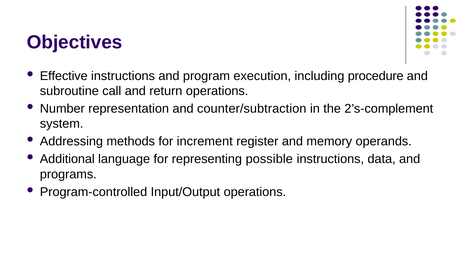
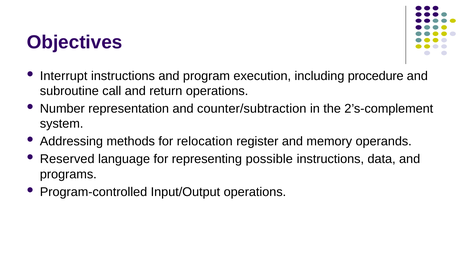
Effective: Effective -> Interrupt (64, 76)
increment: increment -> relocation (205, 141)
Additional: Additional -> Reserved (67, 159)
